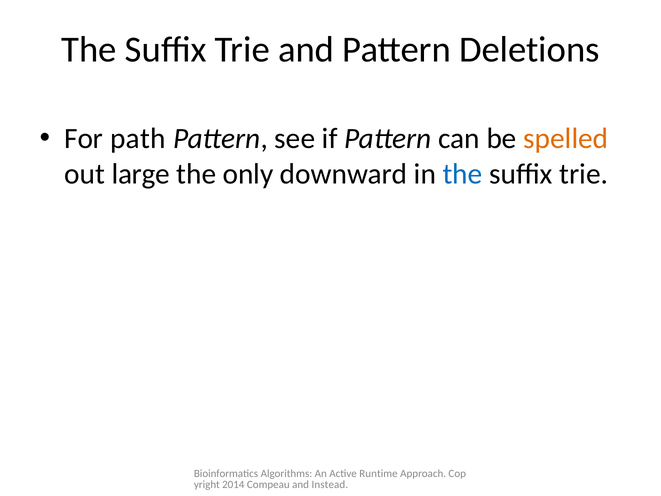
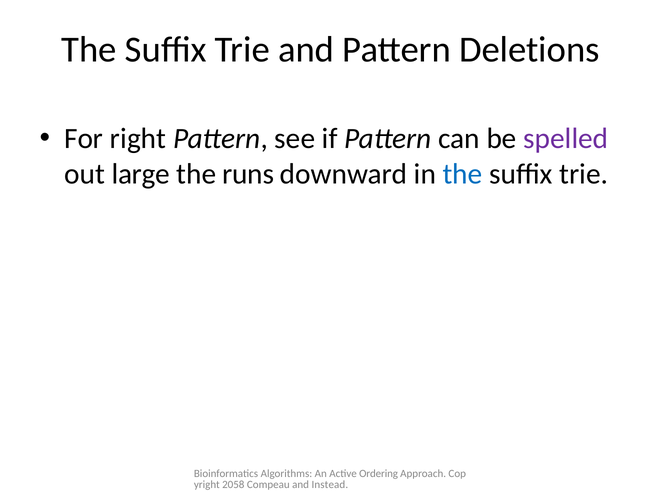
path: path -> right (138, 139)
spelled colour: orange -> purple (566, 139)
only: only -> runs (248, 174)
Runtime: Runtime -> Ordering (379, 473)
2014: 2014 -> 2058 (233, 484)
